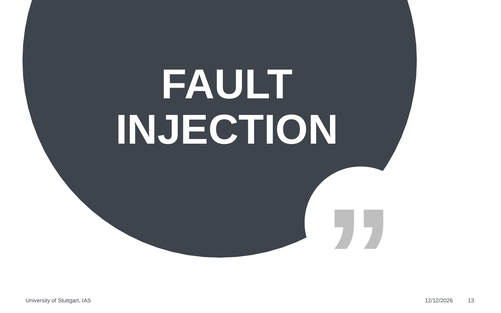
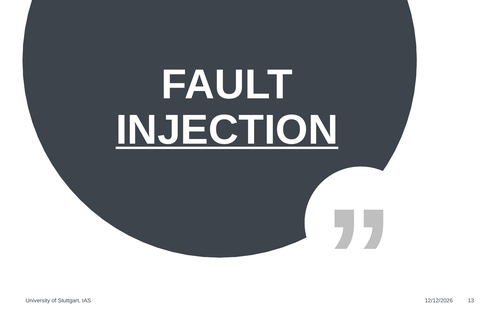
INJECTION underline: none -> present (227, 130)
